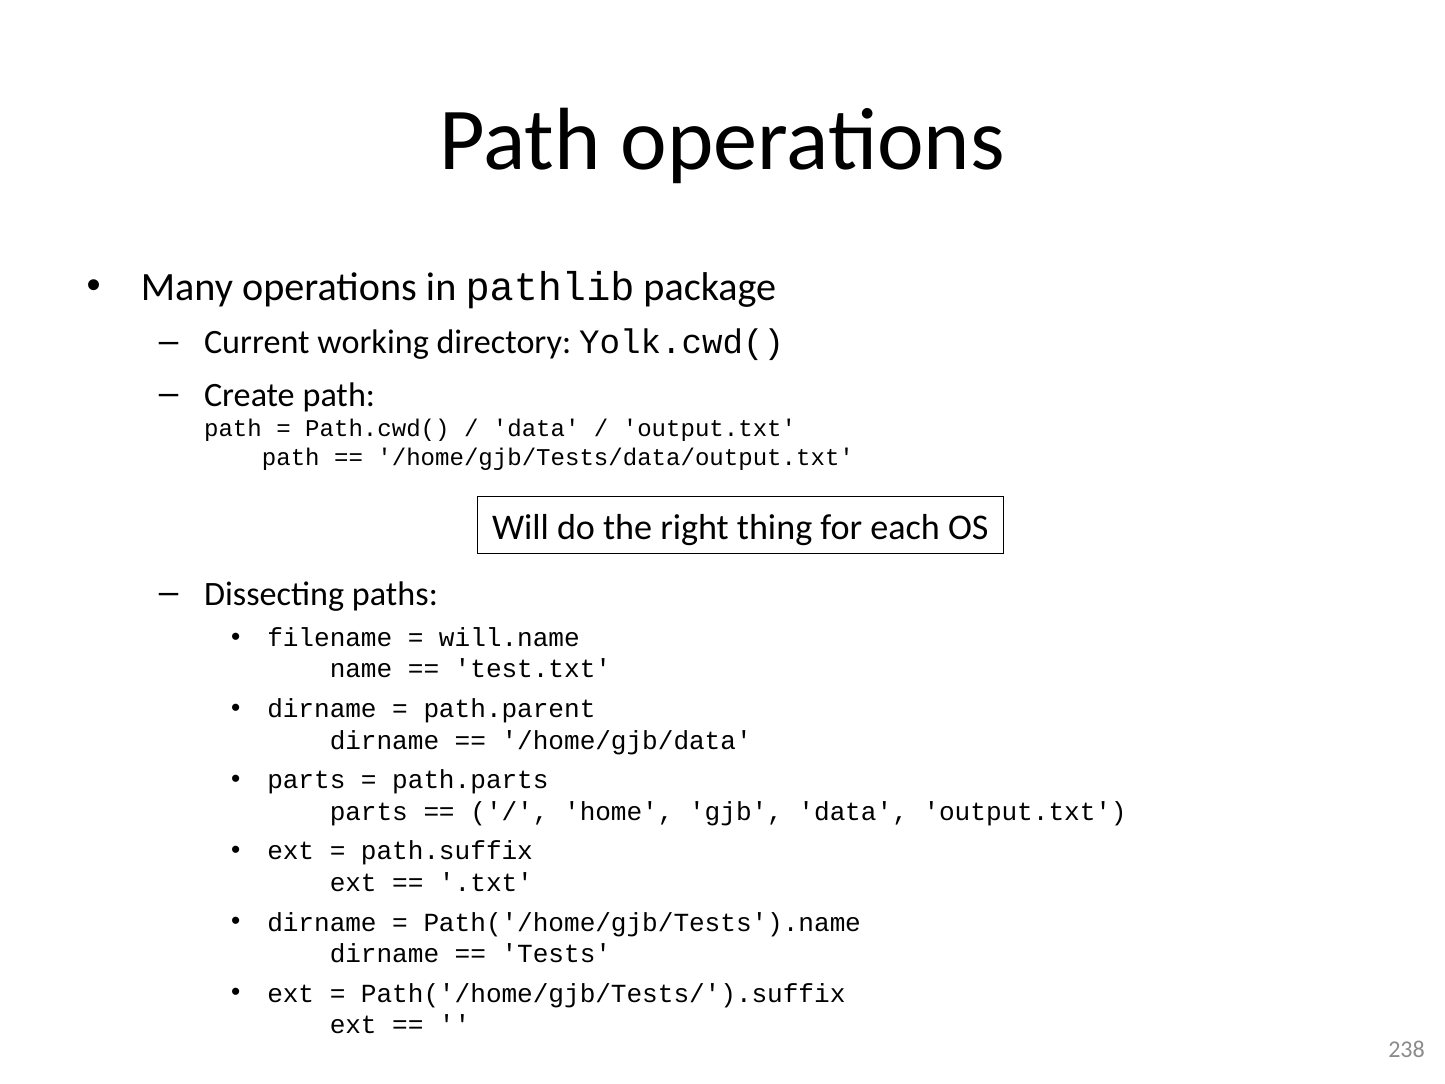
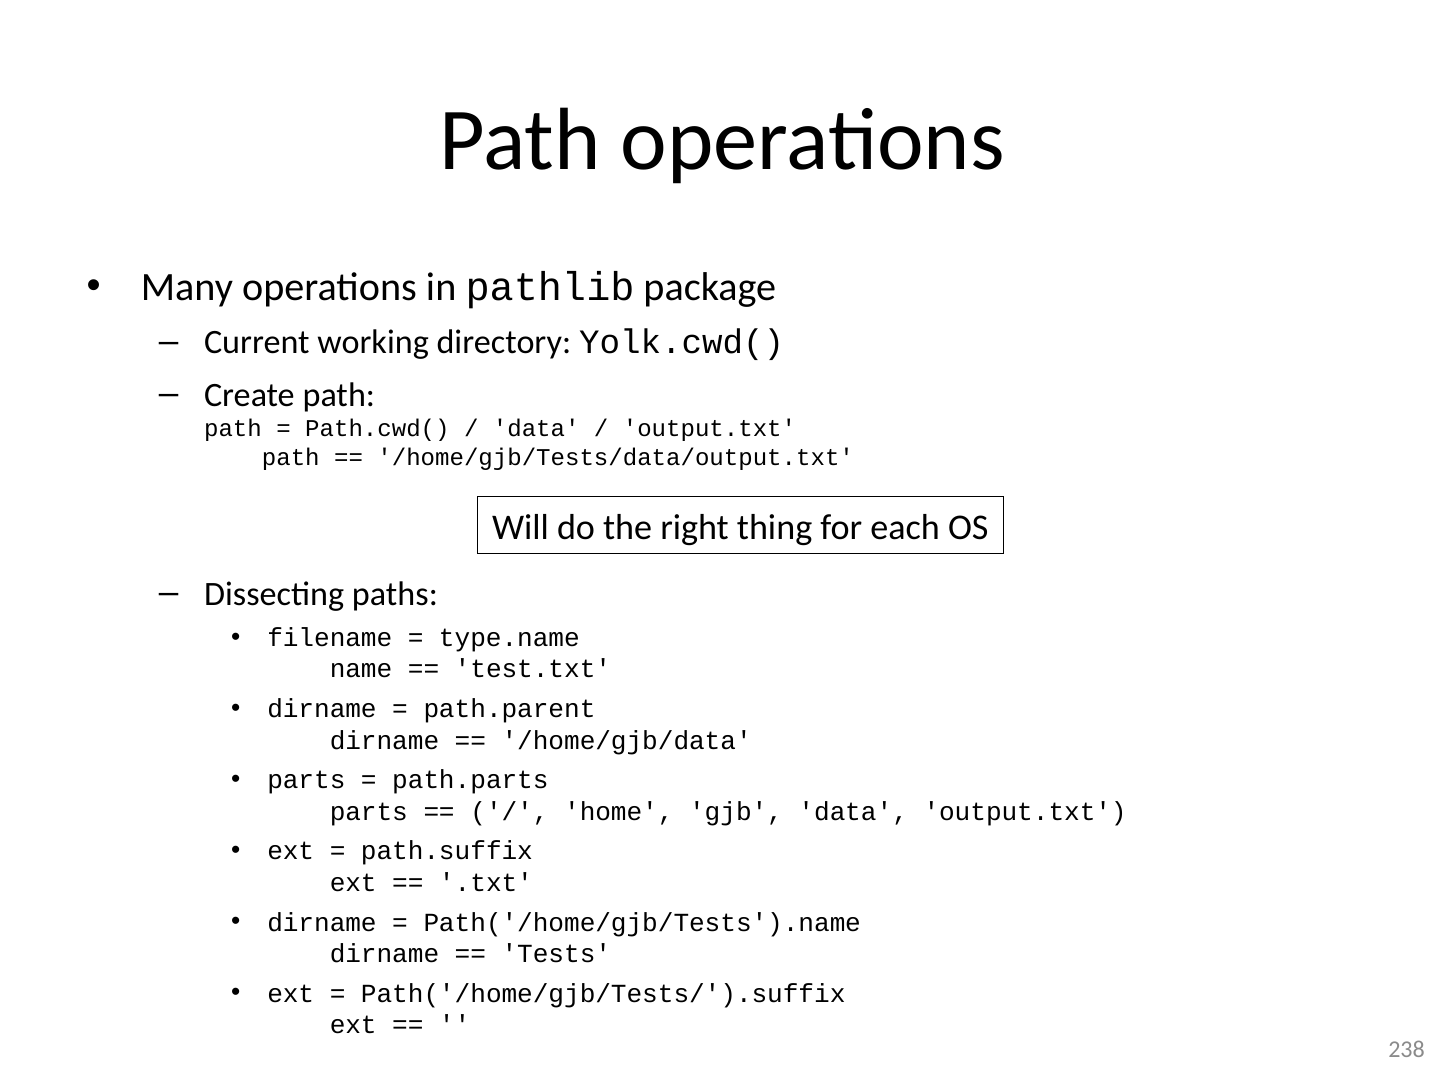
will.name: will.name -> type.name (509, 638)
